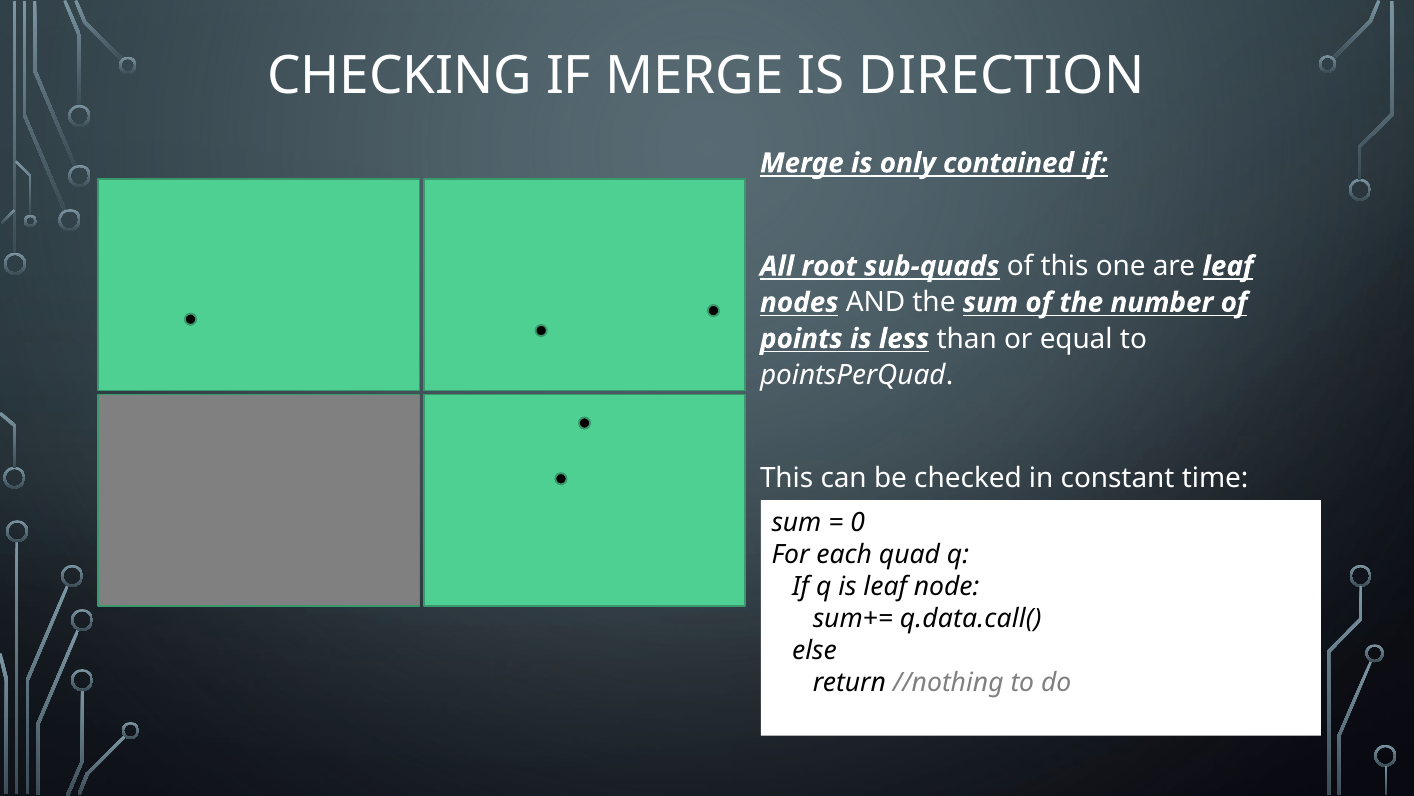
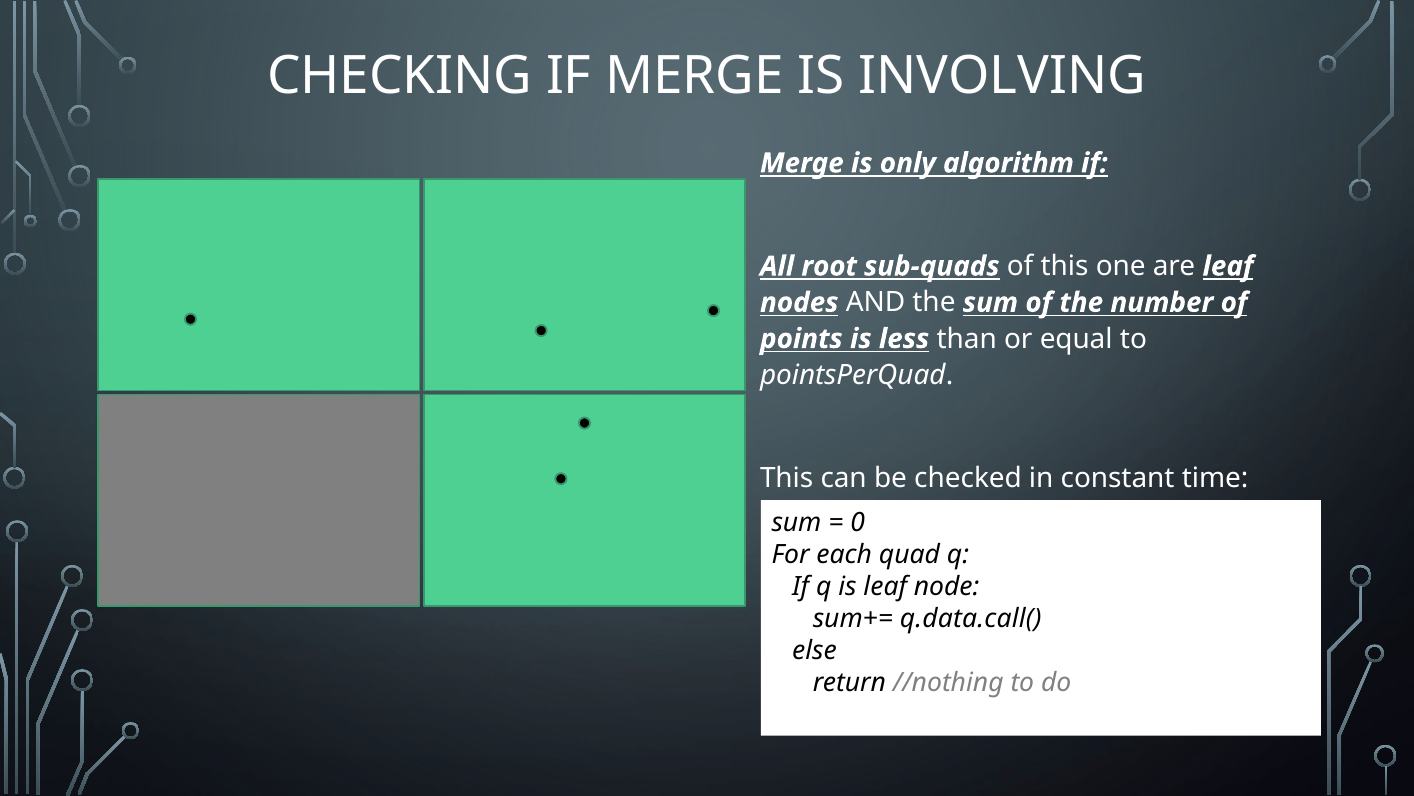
DIRECTION: DIRECTION -> INVOLVING (1002, 76)
contained: contained -> algorithm (1008, 163)
